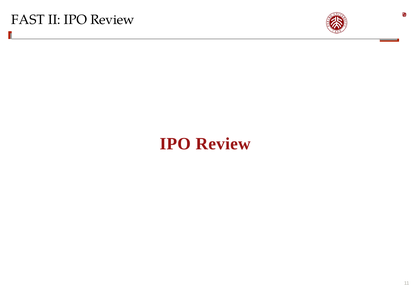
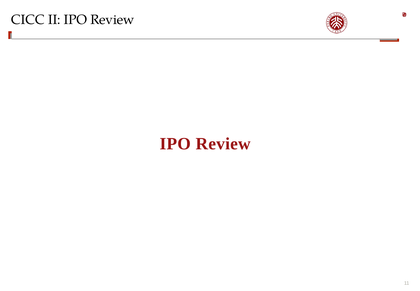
FAST: FAST -> CICC (28, 20)
